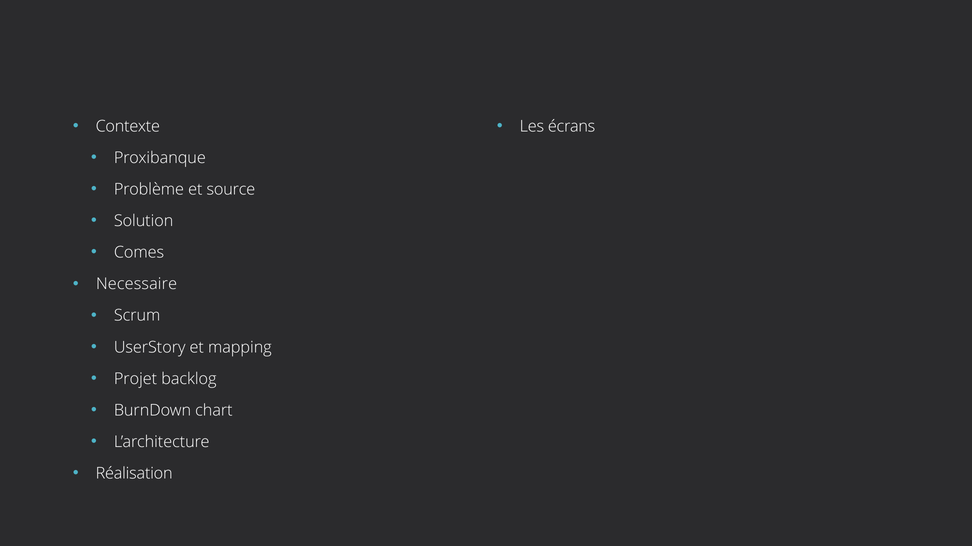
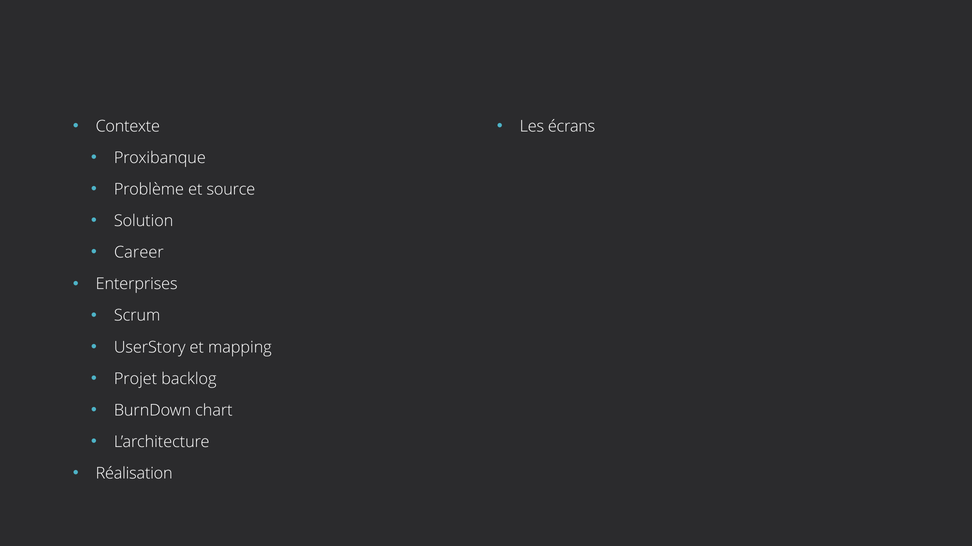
Comes: Comes -> Career (139, 253)
Necessaire: Necessaire -> Enterprises (137, 285)
